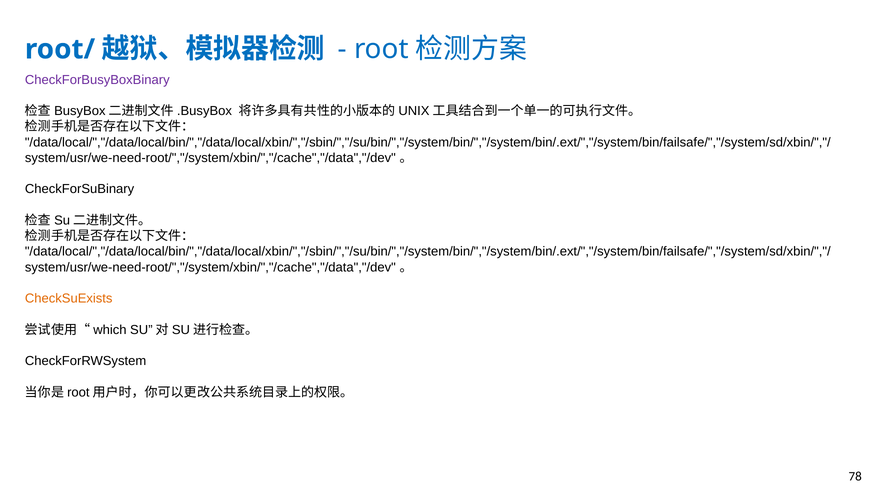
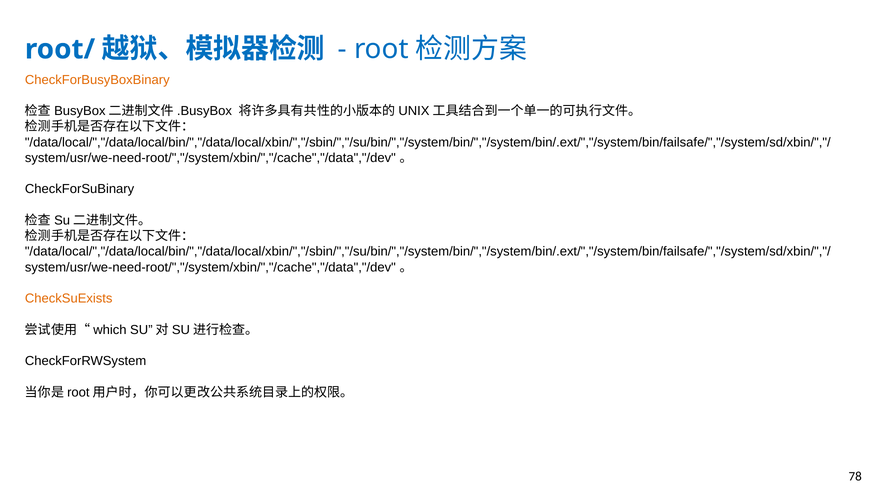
CheckForBusyBoxBinary colour: purple -> orange (97, 80)
